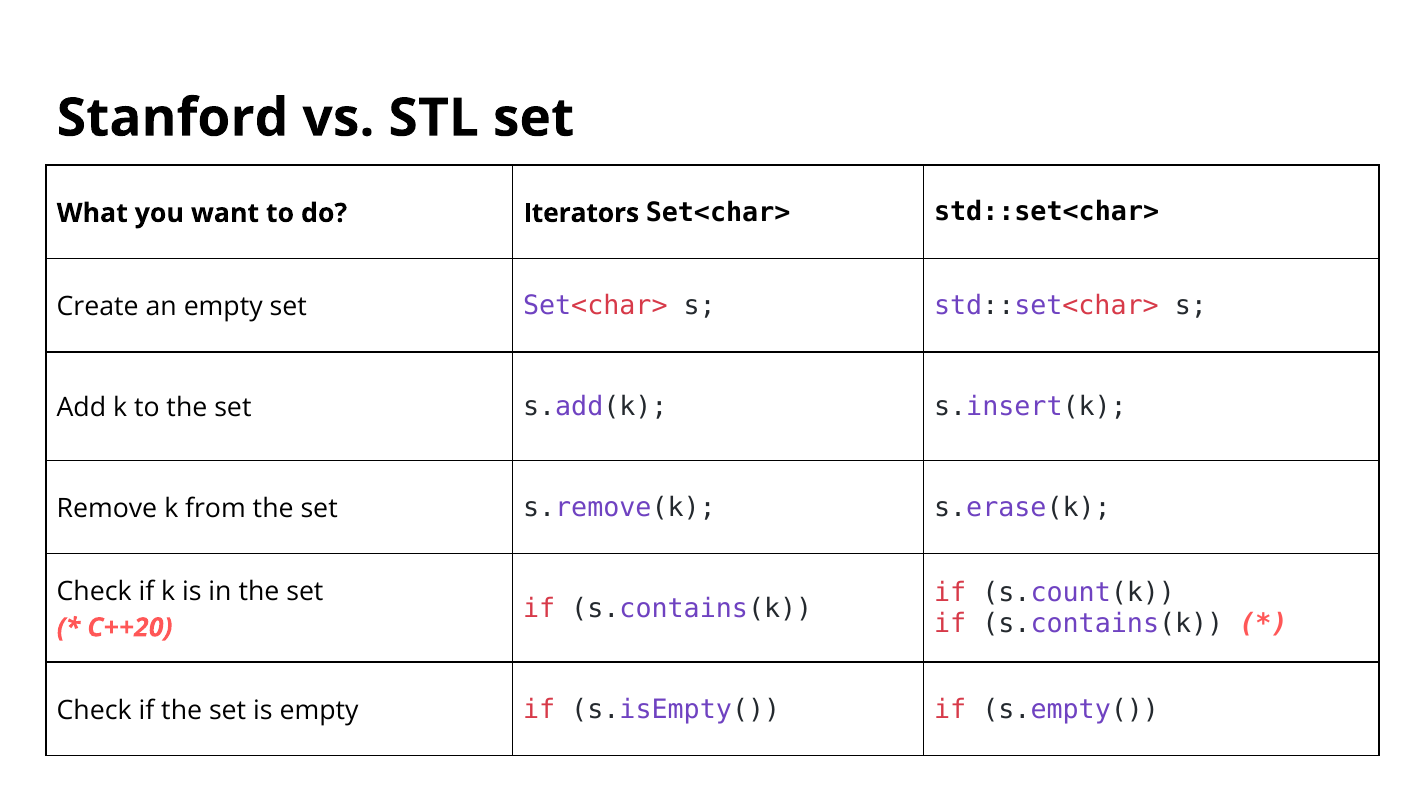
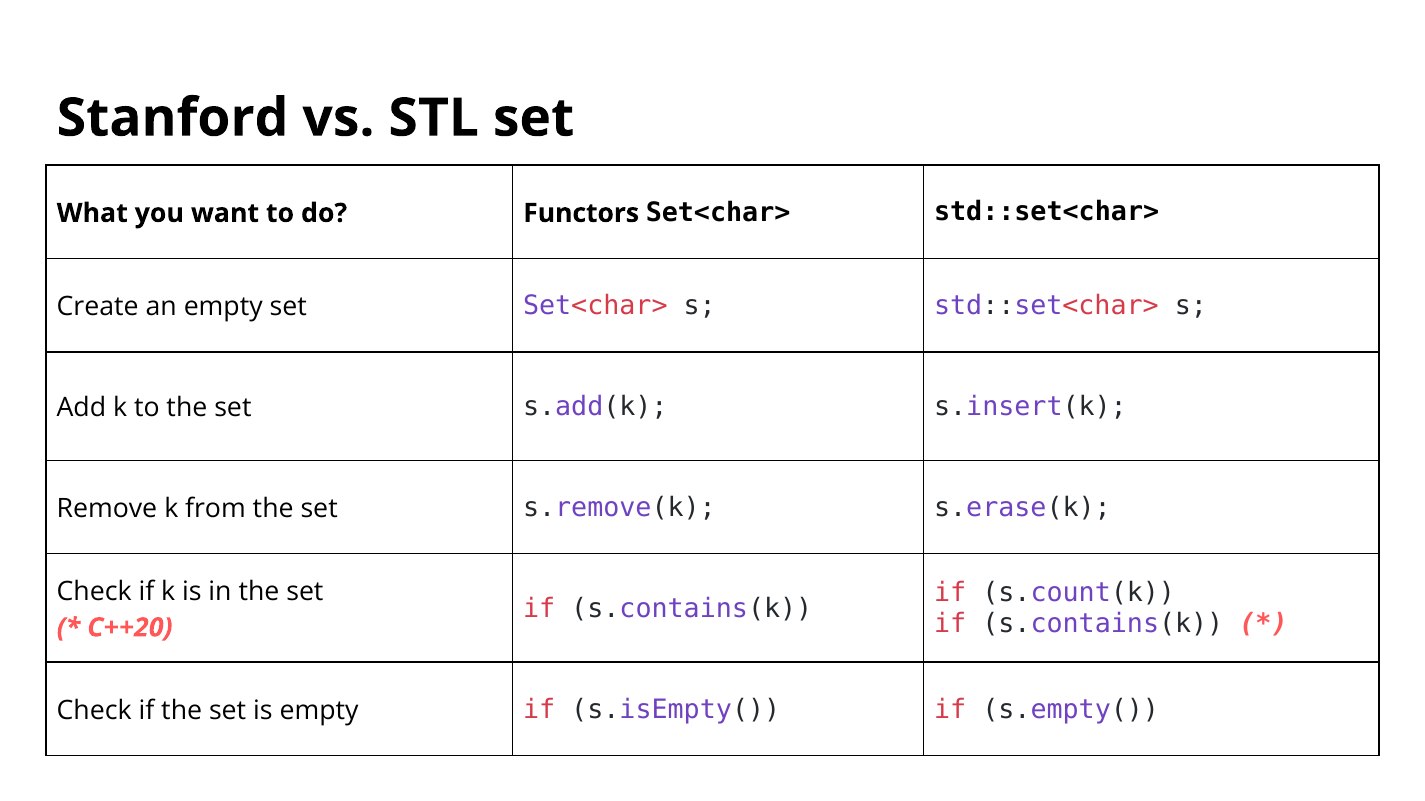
Iterators: Iterators -> Functors (581, 213)
